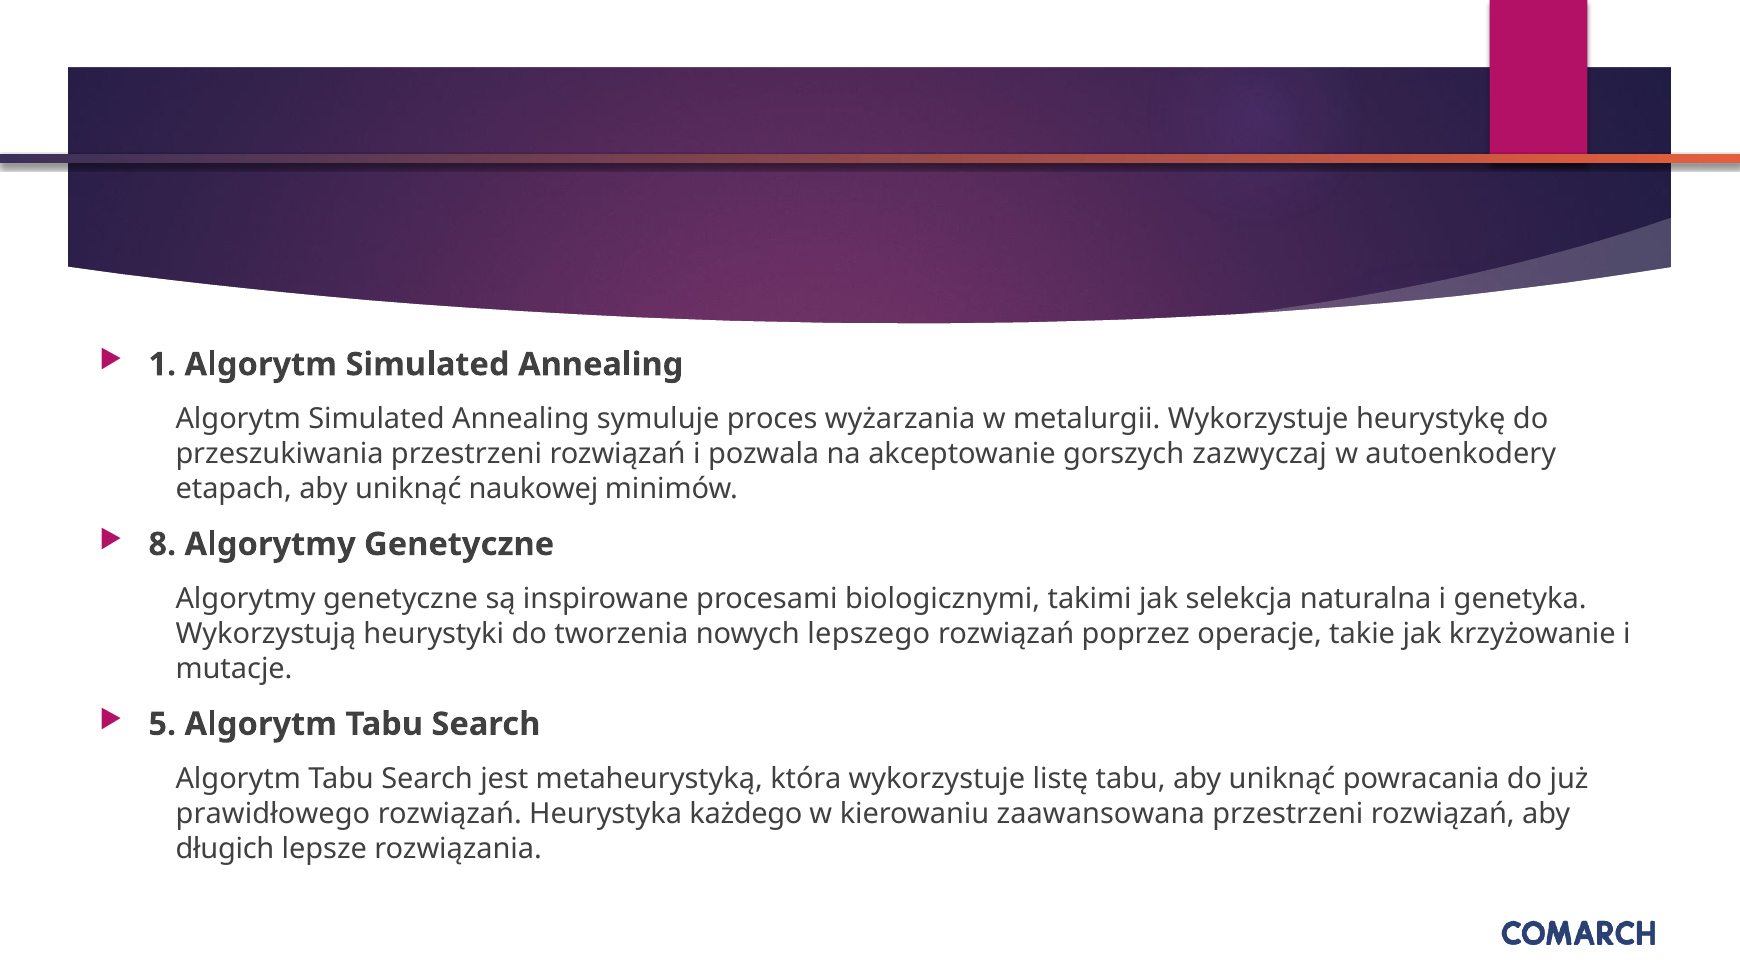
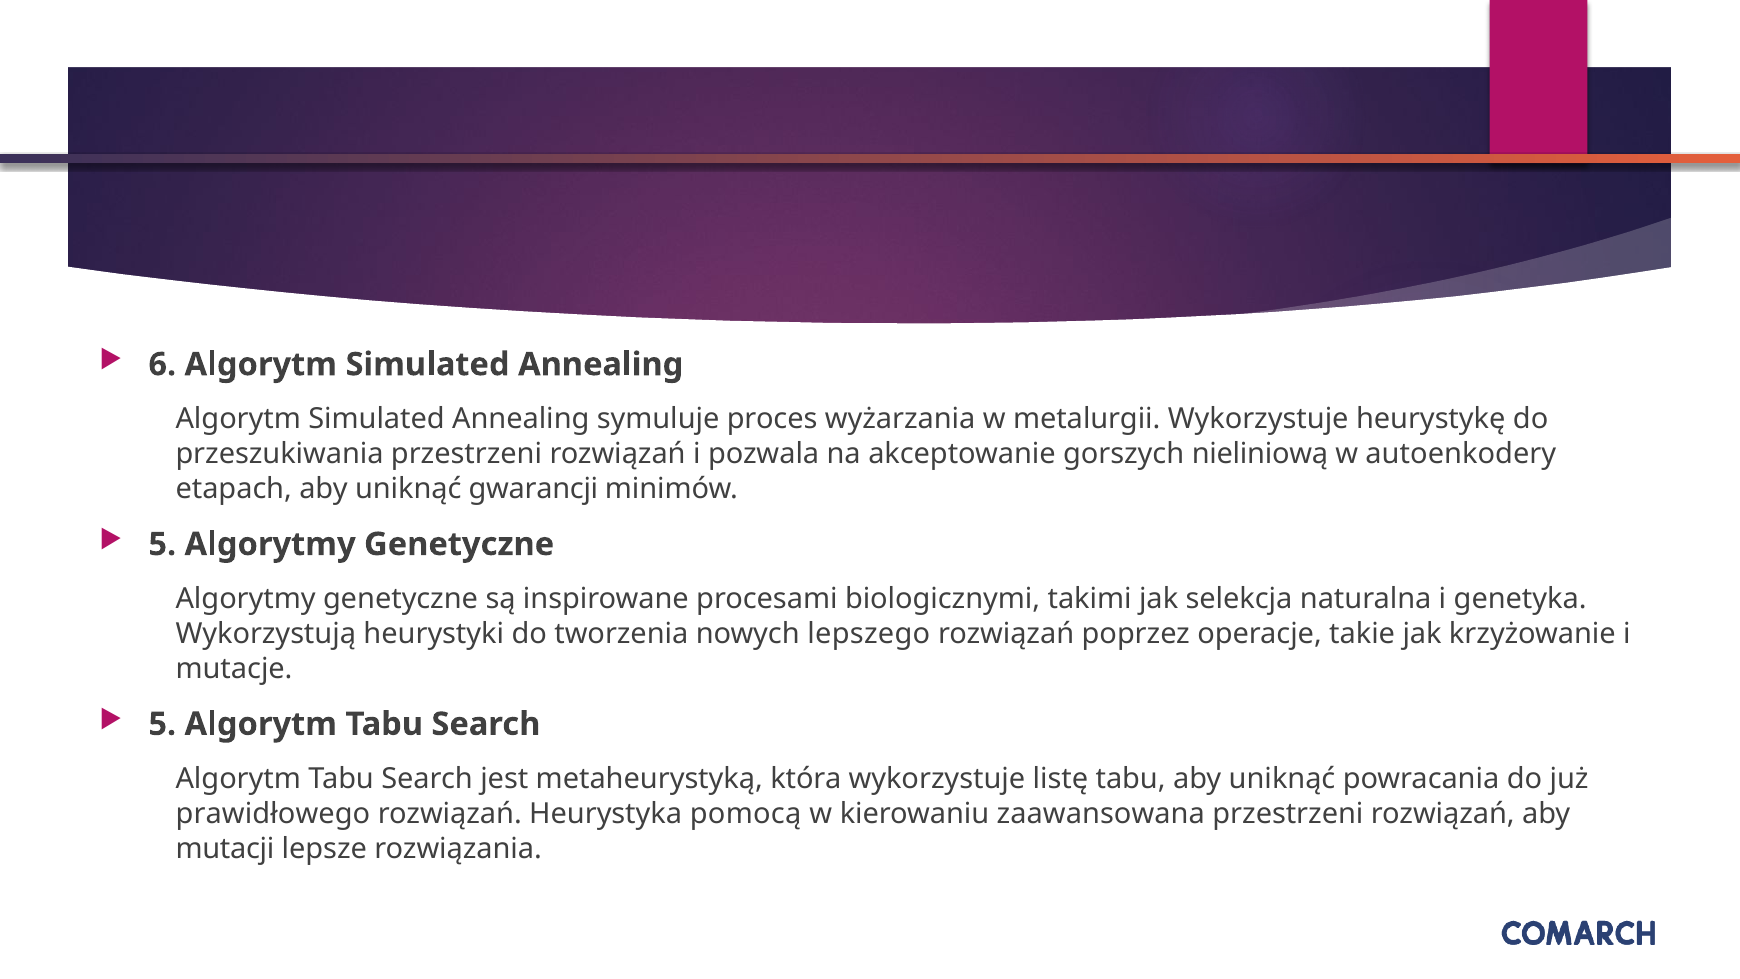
1: 1 -> 6 (162, 364)
zazwyczaj: zazwyczaj -> nieliniową (1260, 454)
naukowej: naukowej -> gwarancji (533, 489)
8: 8 -> 5 (162, 544)
każdego: każdego -> pomocą (746, 814)
długich: długich -> mutacji (225, 848)
